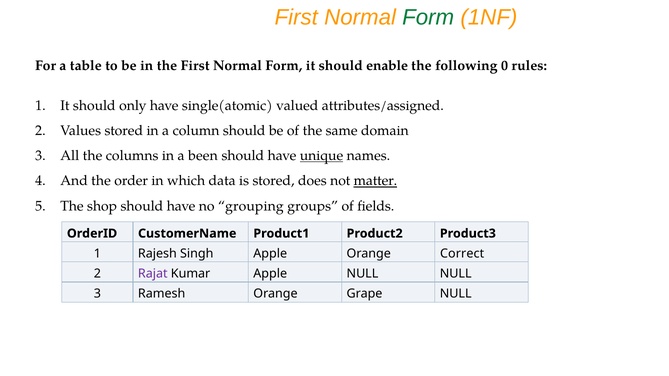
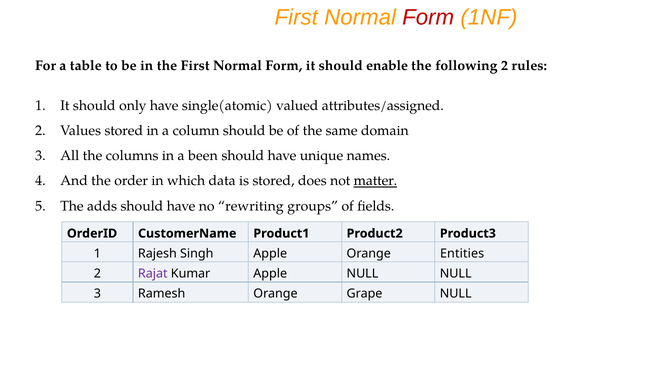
Form colour: green -> red (428, 17)
following 0: 0 -> 2 (504, 66)
unique underline: present -> none (321, 156)
shop: shop -> adds (102, 206)
grouping: grouping -> rewriting (251, 206)
Correct: Correct -> Entities (462, 254)
